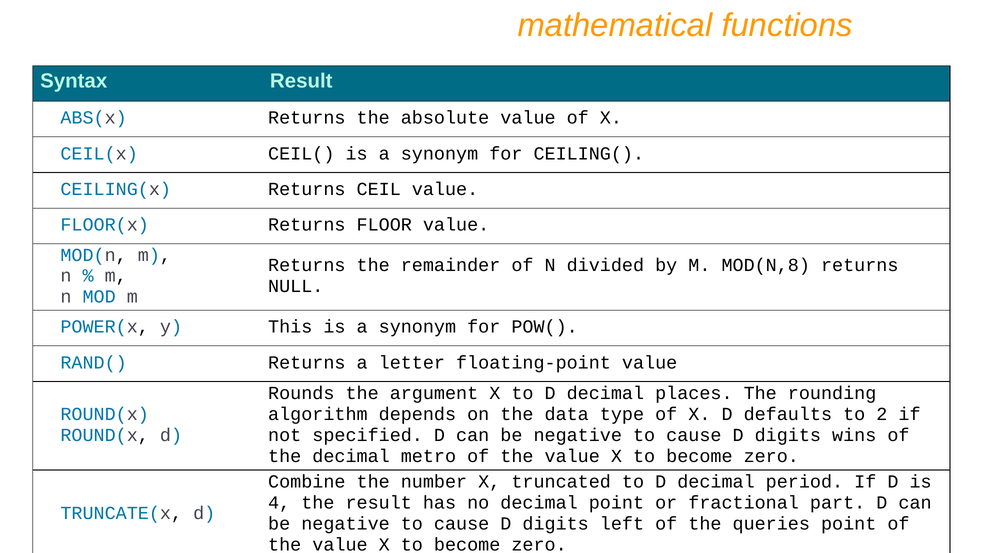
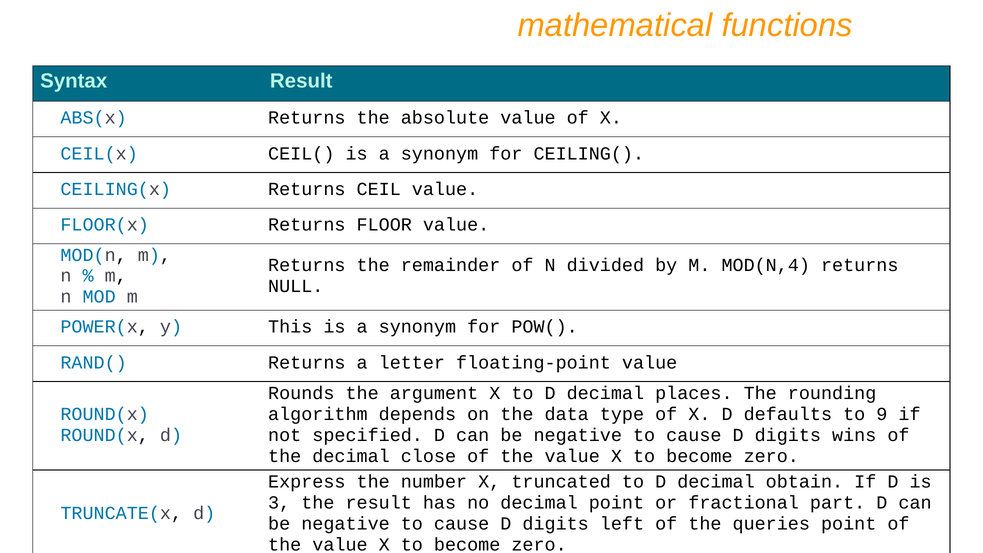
MOD(N,8: MOD(N,8 -> MOD(N,4 (766, 265)
2: 2 -> 9 (882, 414)
metro: metro -> close (428, 456)
Combine: Combine -> Express (307, 482)
period: period -> obtain (804, 482)
4: 4 -> 3 (279, 503)
